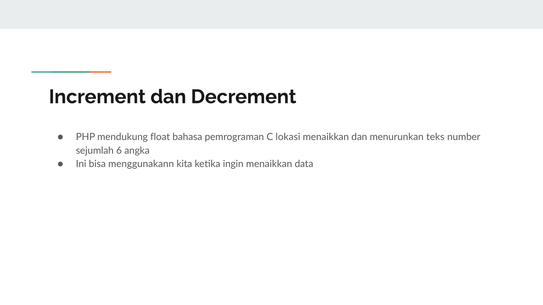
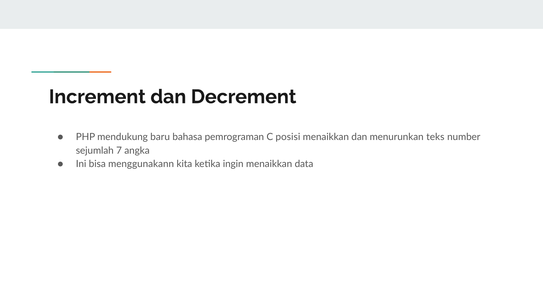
float: float -> baru (160, 137)
lokasi: lokasi -> posisi (288, 137)
6: 6 -> 7 (119, 151)
